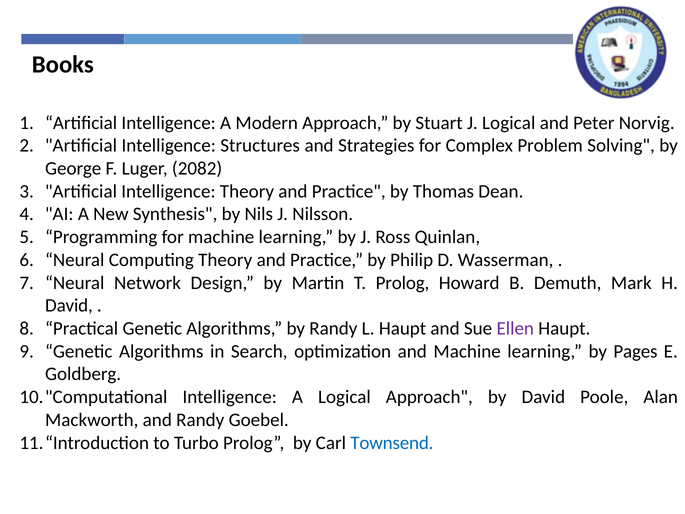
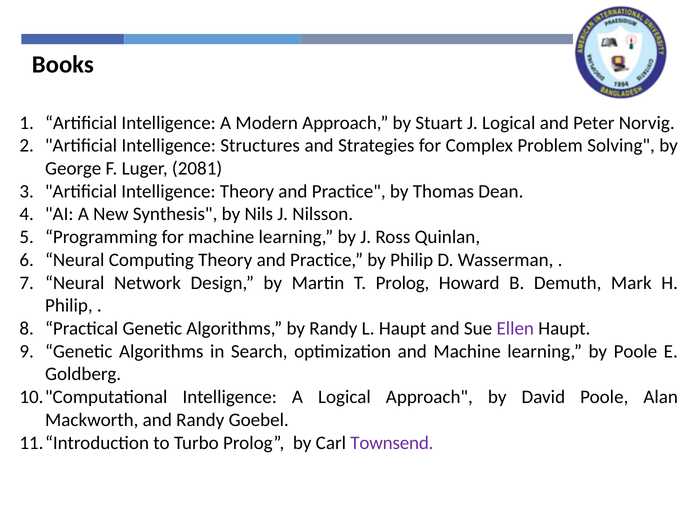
2082: 2082 -> 2081 (197, 168)
David: David -> Philip (69, 305)
by Pages: Pages -> Poole (635, 351)
Townsend colour: blue -> purple (392, 443)
